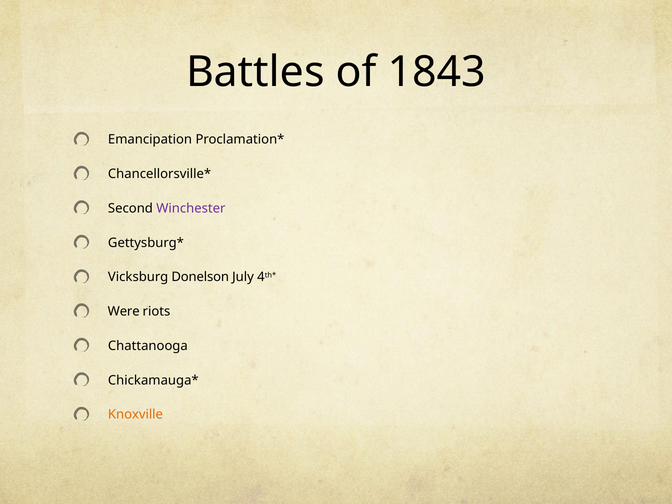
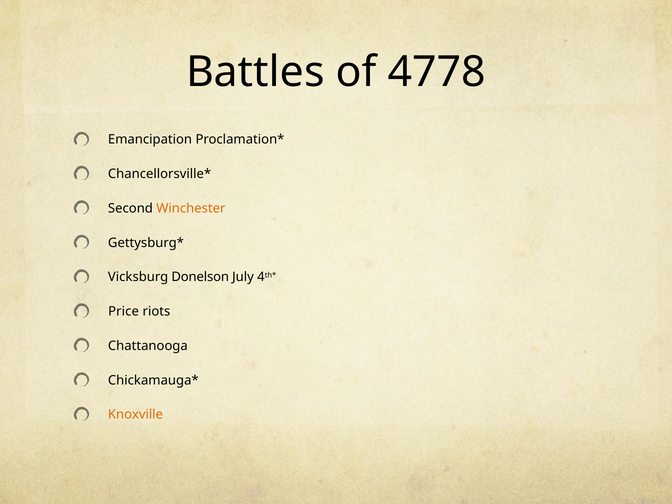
1843: 1843 -> 4778 (437, 72)
Winchester colour: purple -> orange (191, 208)
Were: Were -> Price (124, 311)
